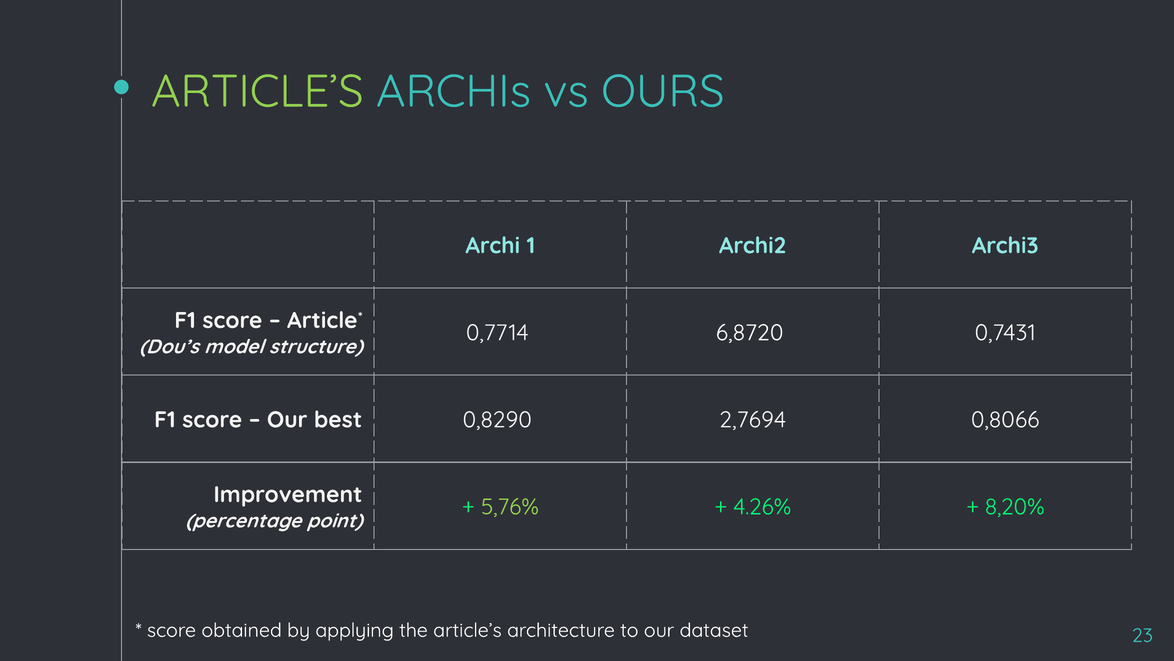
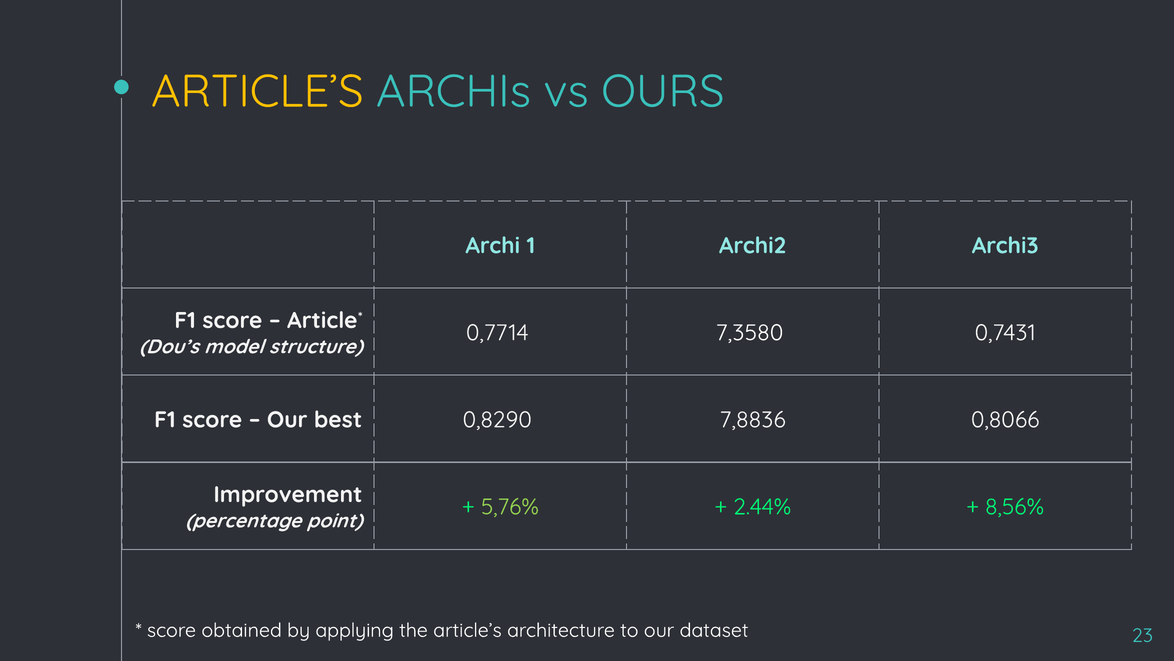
ARTICLE’S colour: light green -> yellow (257, 91)
6,8720: 6,8720 -> 7,3580 (750, 332)
2,7694: 2,7694 -> 7,8836 (753, 419)
4.26%: 4.26% -> 2.44% (762, 506)
8,20%: 8,20% -> 8,56% (1015, 506)
